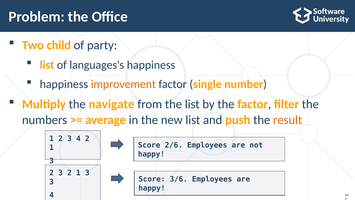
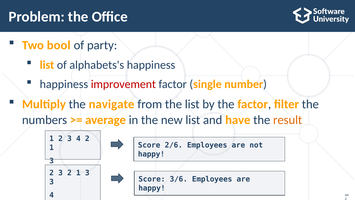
child: child -> bool (59, 45)
languages's: languages's -> alphabets's (97, 65)
improvement colour: orange -> red (123, 84)
push: push -> have (238, 120)
